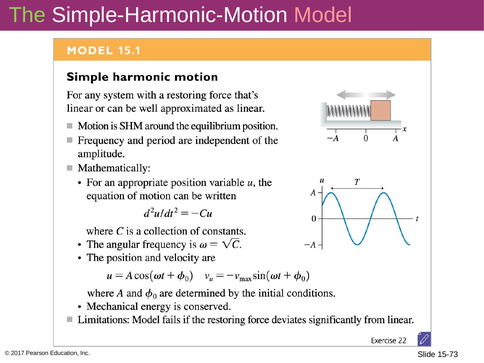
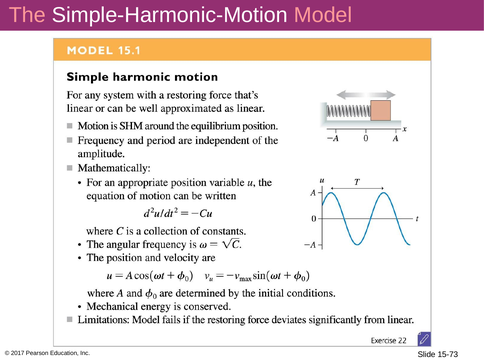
The colour: light green -> pink (27, 15)
